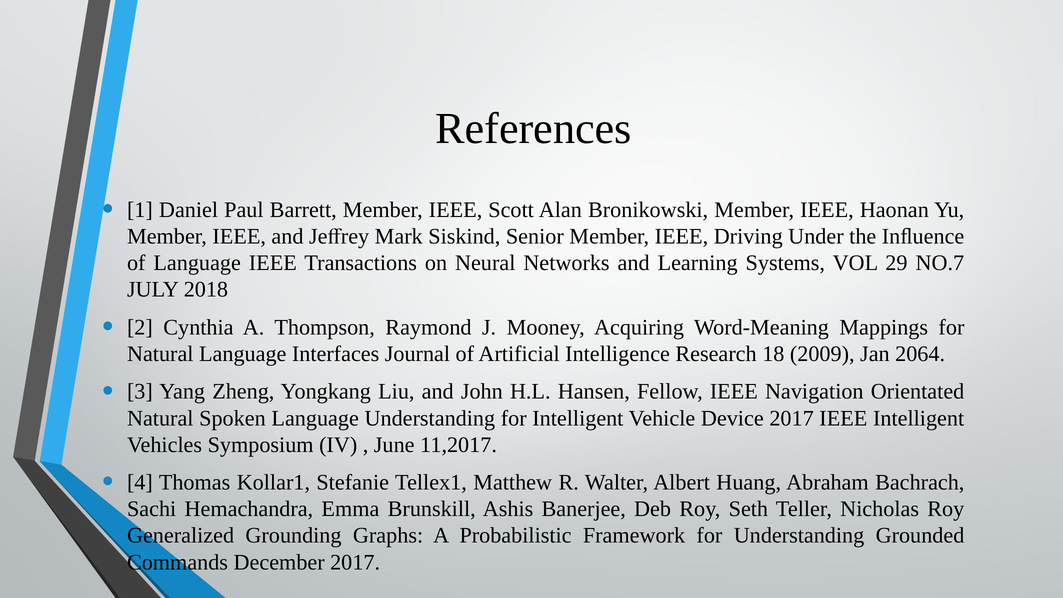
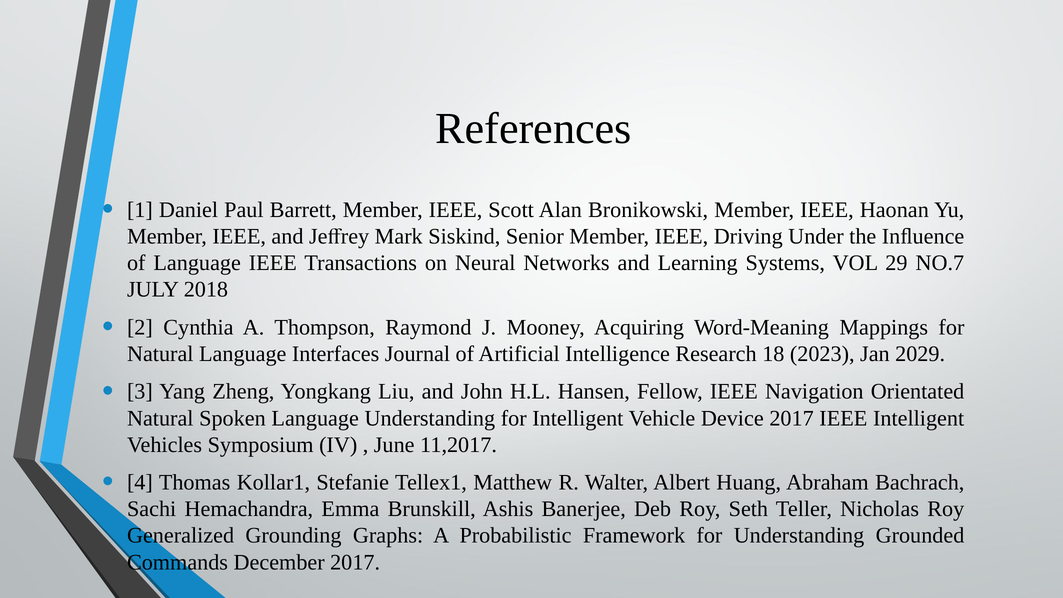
2009: 2009 -> 2023 (822, 354)
2064: 2064 -> 2029 (920, 354)
